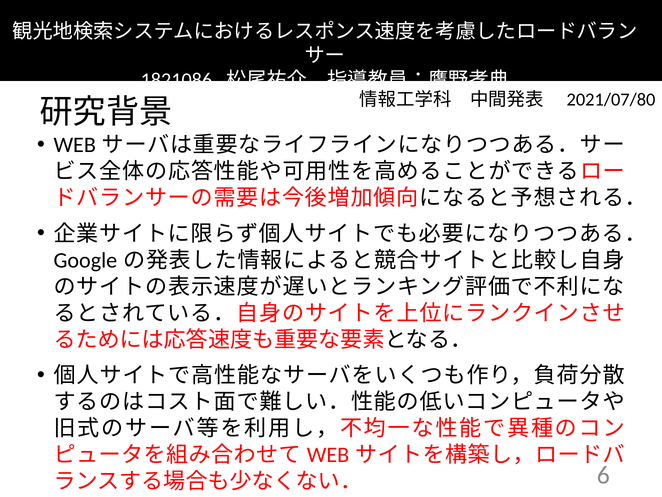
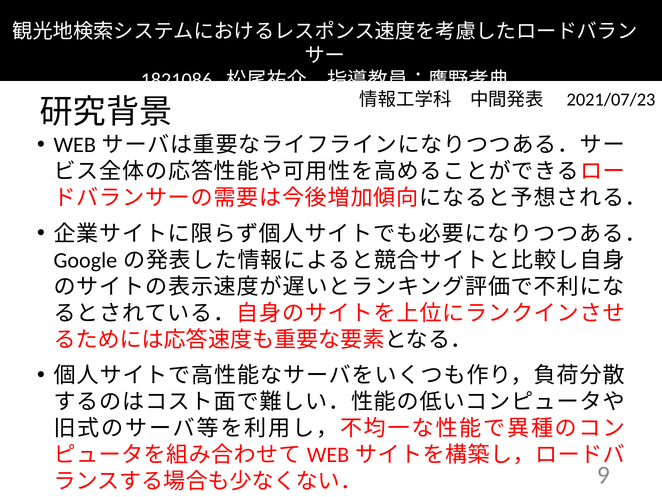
2021/07/80: 2021/07/80 -> 2021/07/23 (611, 99)
6: 6 -> 9 (603, 475)
